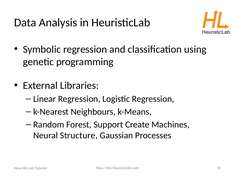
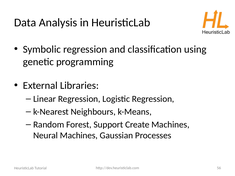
Neural Structure: Structure -> Machines (79, 136)
